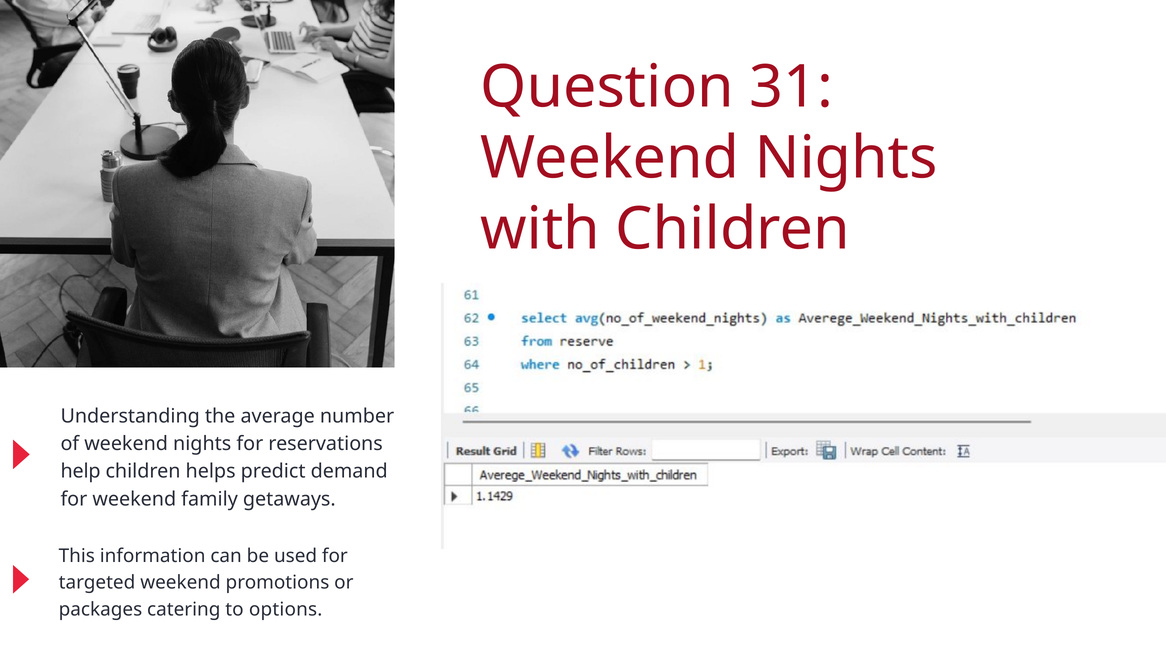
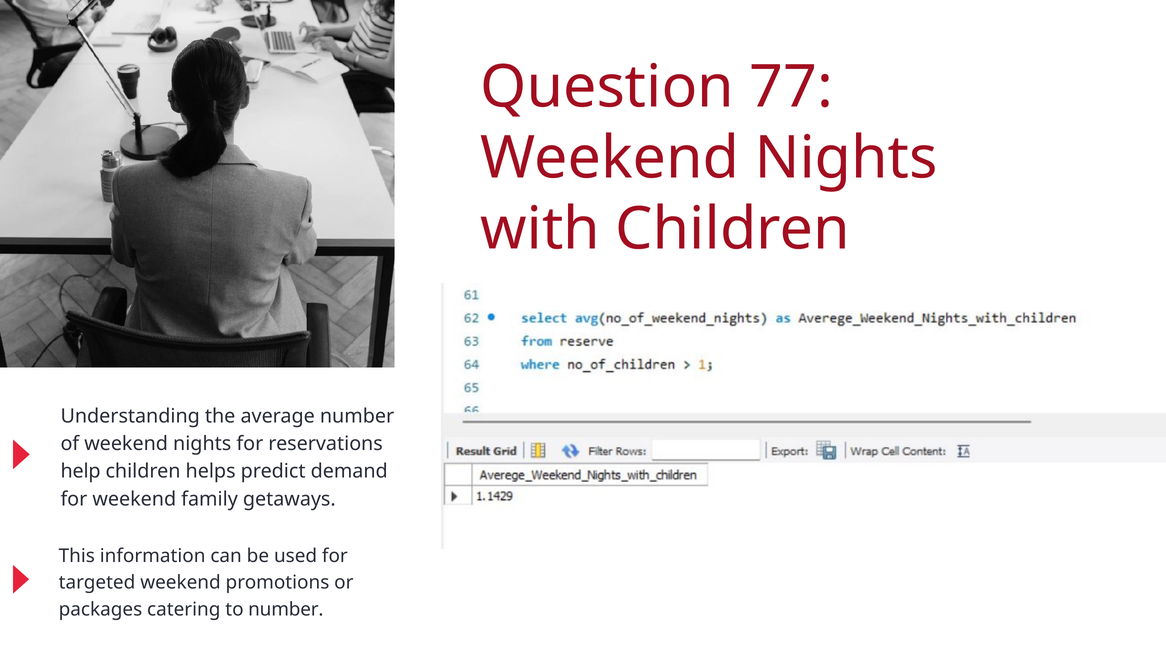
31: 31 -> 77 (791, 87)
to options: options -> number (286, 609)
